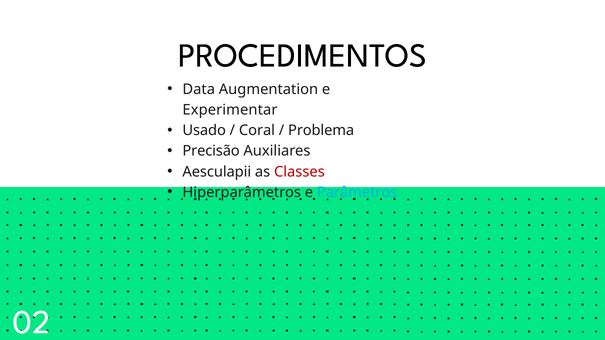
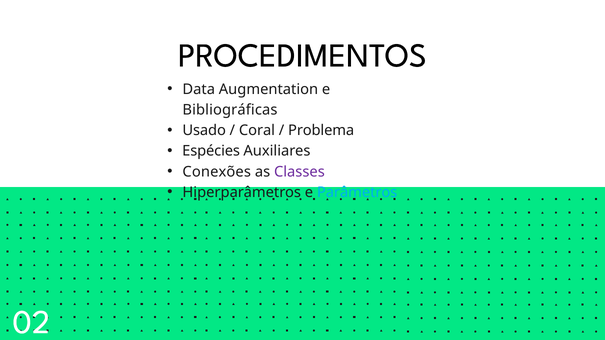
Experimentar: Experimentar -> Bibliográficas (230, 110)
Precisão: Precisão -> Espécies (211, 151)
Aesculapii: Aesculapii -> Conexões (217, 172)
Classes colour: red -> purple (299, 172)
